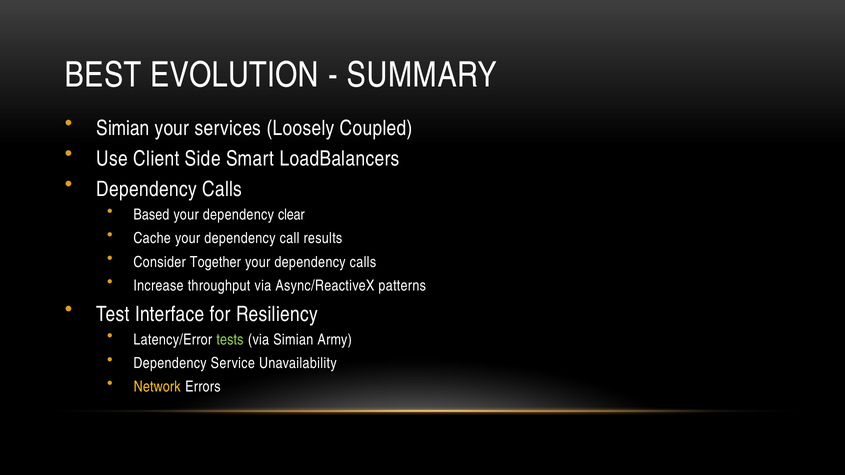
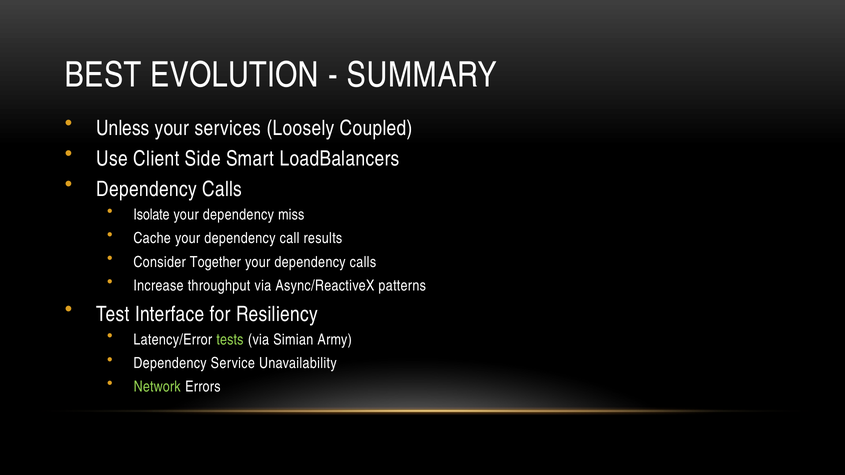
Simian: Simian -> Unless (123, 128)
Based: Based -> Isolate (151, 215)
clear: clear -> miss (291, 215)
Network colour: yellow -> light green (157, 387)
